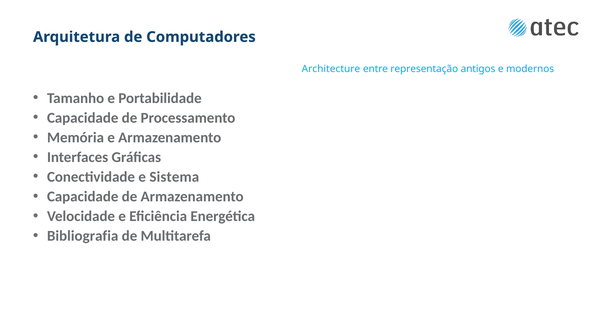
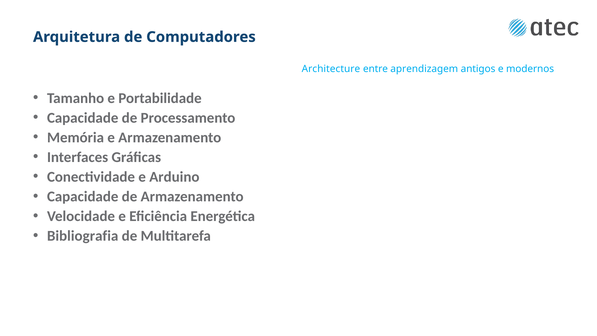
representação: representação -> aprendizagem (424, 69)
Sistema: Sistema -> Arduino (174, 177)
